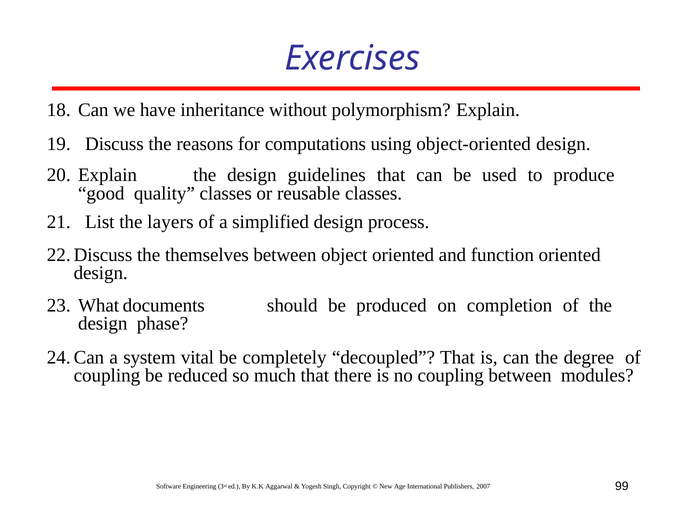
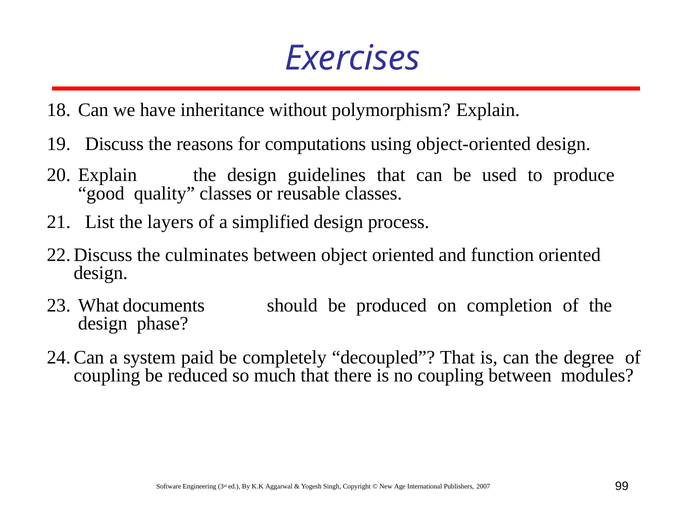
themselves: themselves -> culminates (207, 255)
vital: vital -> paid (197, 357)
